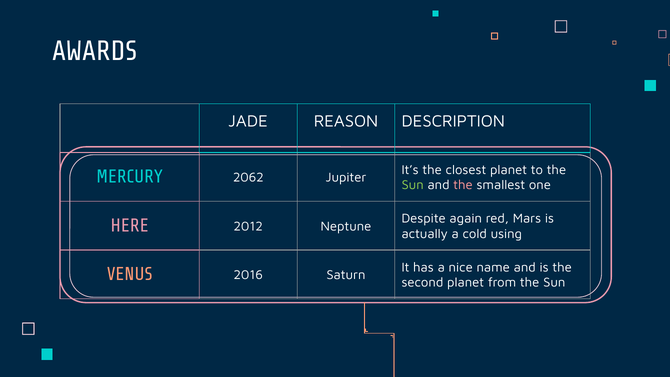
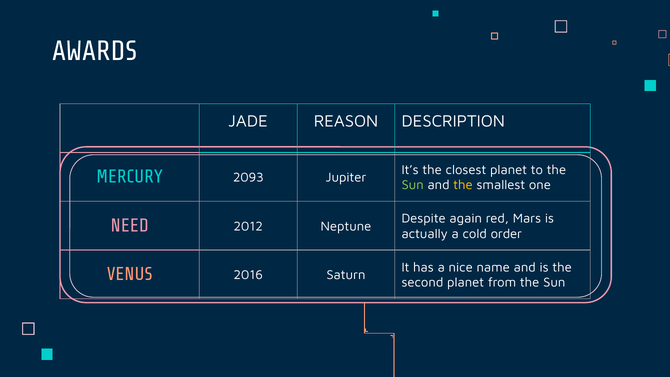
2062: 2062 -> 2093 (248, 177)
the colour: pink -> yellow (463, 185)
HERE: HERE -> NEED (130, 225)
using: using -> order (506, 234)
